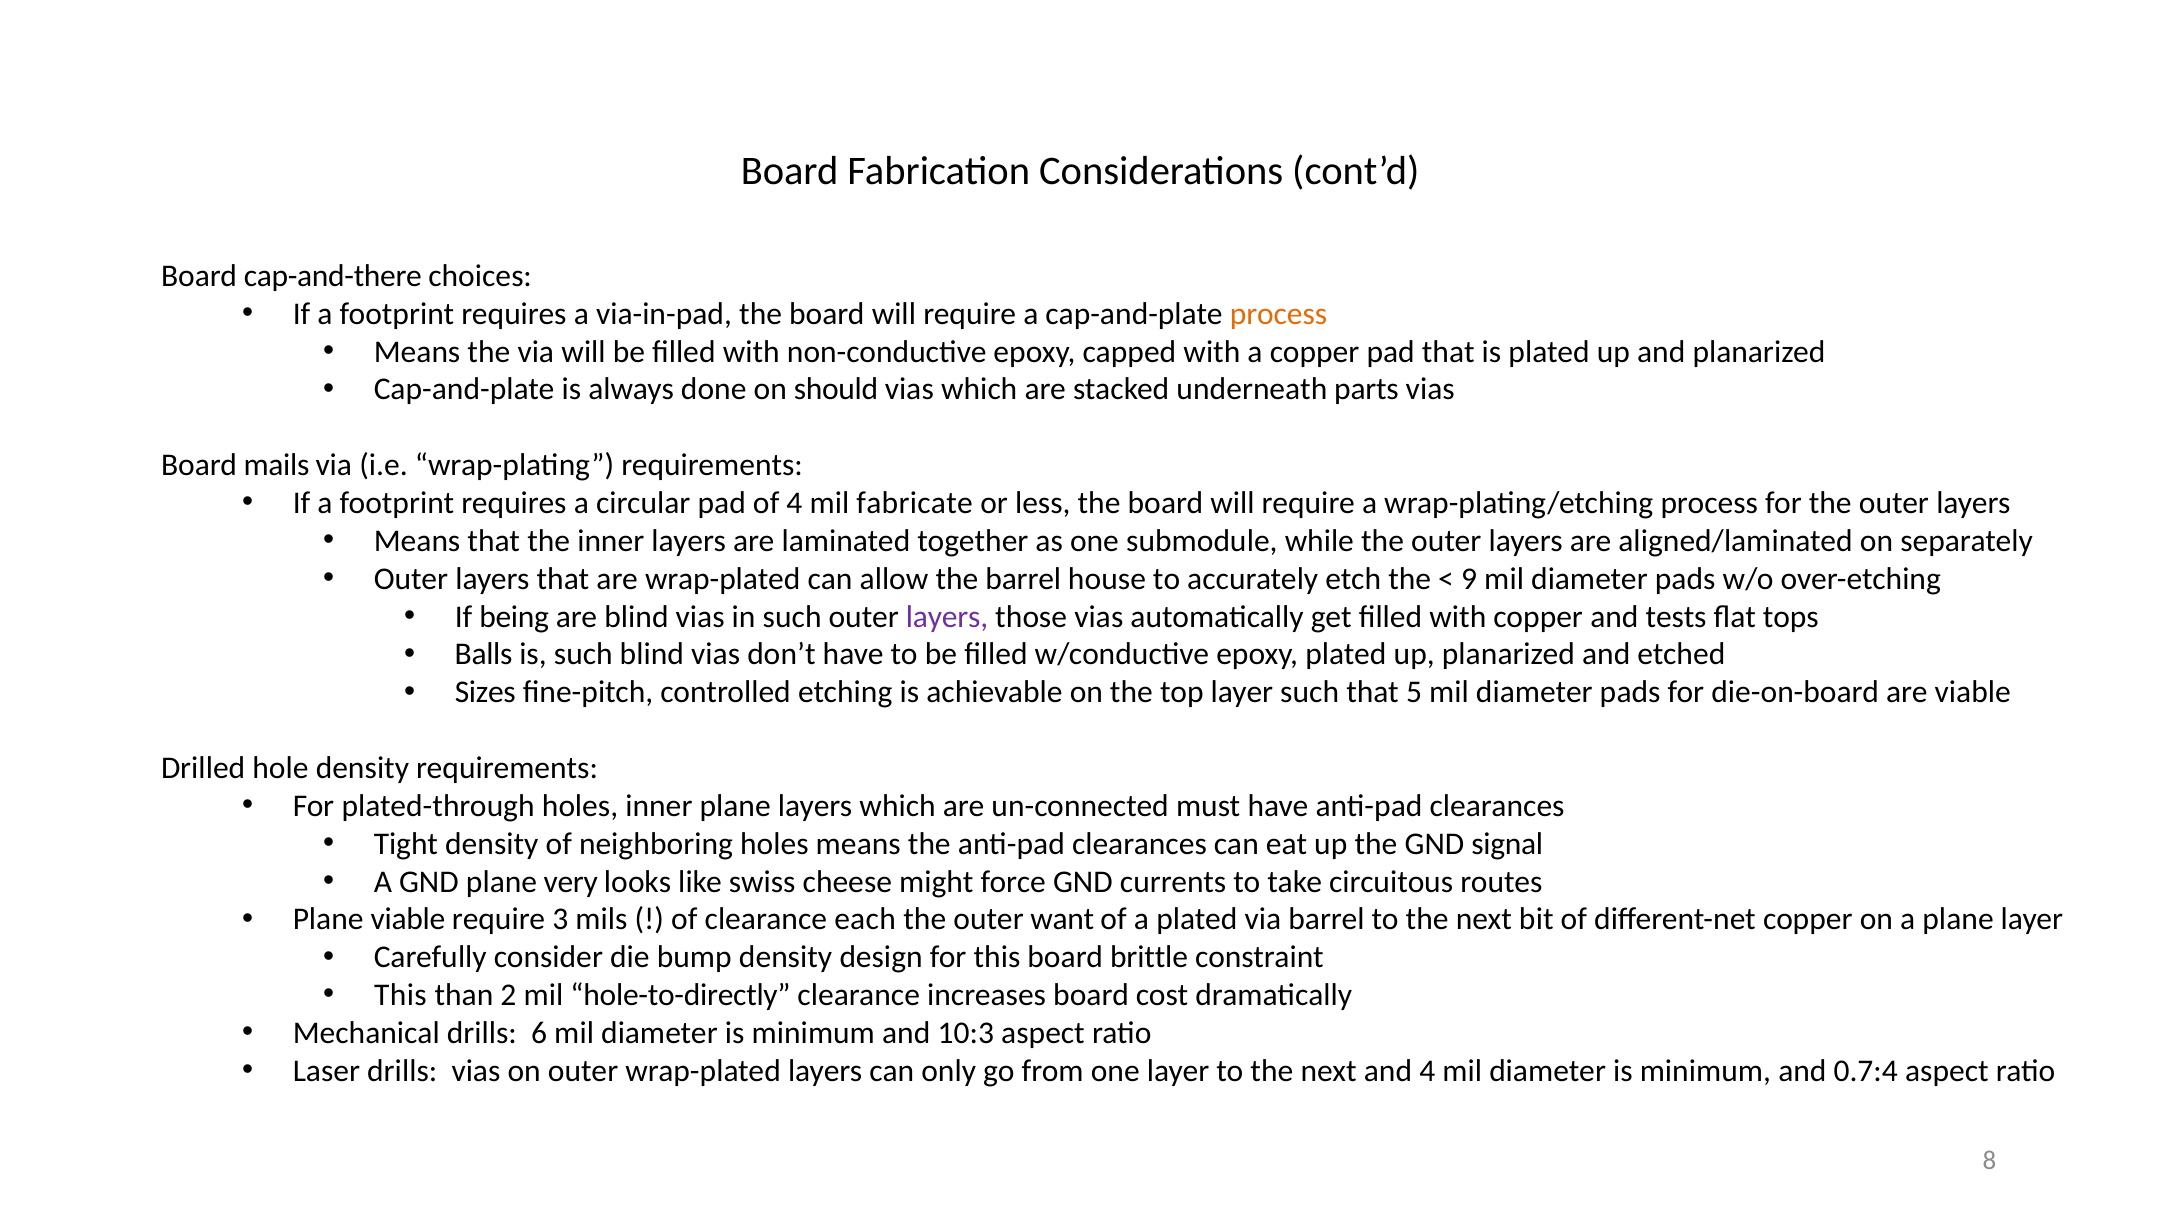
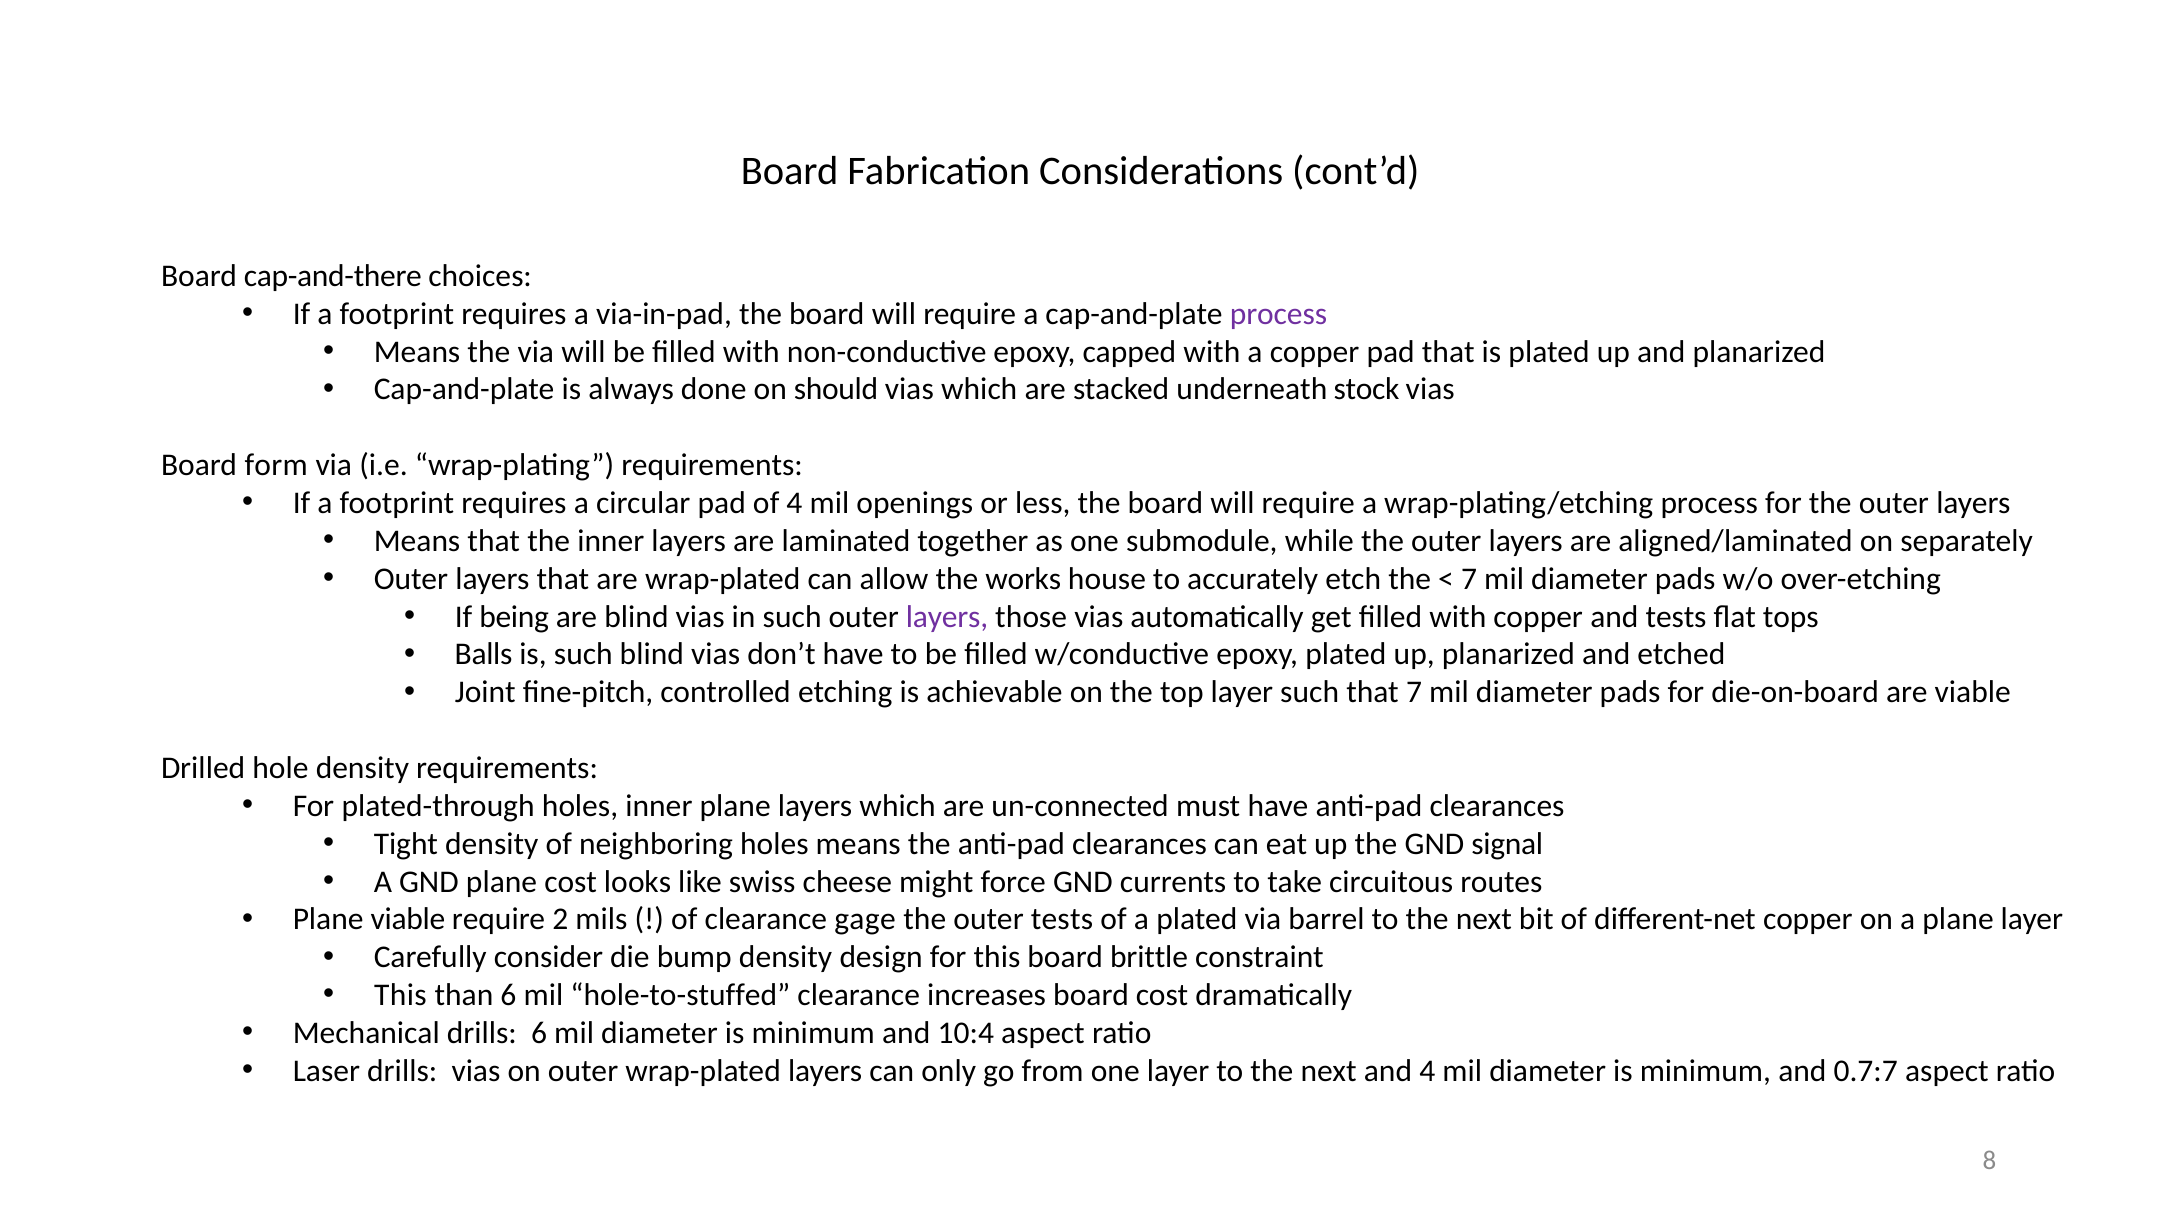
process colour: orange -> purple (1278, 314)
parts: parts -> stock (1367, 389)
mails: mails -> form (276, 465)
fabricate: fabricate -> openings (915, 503)
the barrel: barrel -> works (1023, 579)
9: 9 -> 7 (1469, 579)
Sizes: Sizes -> Joint (485, 692)
that 5: 5 -> 7 (1414, 692)
plane very: very -> cost (571, 881)
3: 3 -> 2 (560, 919)
each: each -> gage (865, 919)
outer want: want -> tests (1062, 919)
than 2: 2 -> 6 (508, 995)
hole-to-directly: hole-to-directly -> hole-to-stuffed (680, 995)
10:3: 10:3 -> 10:4 (966, 1033)
0.7:4: 0.7:4 -> 0.7:7 (1866, 1071)
